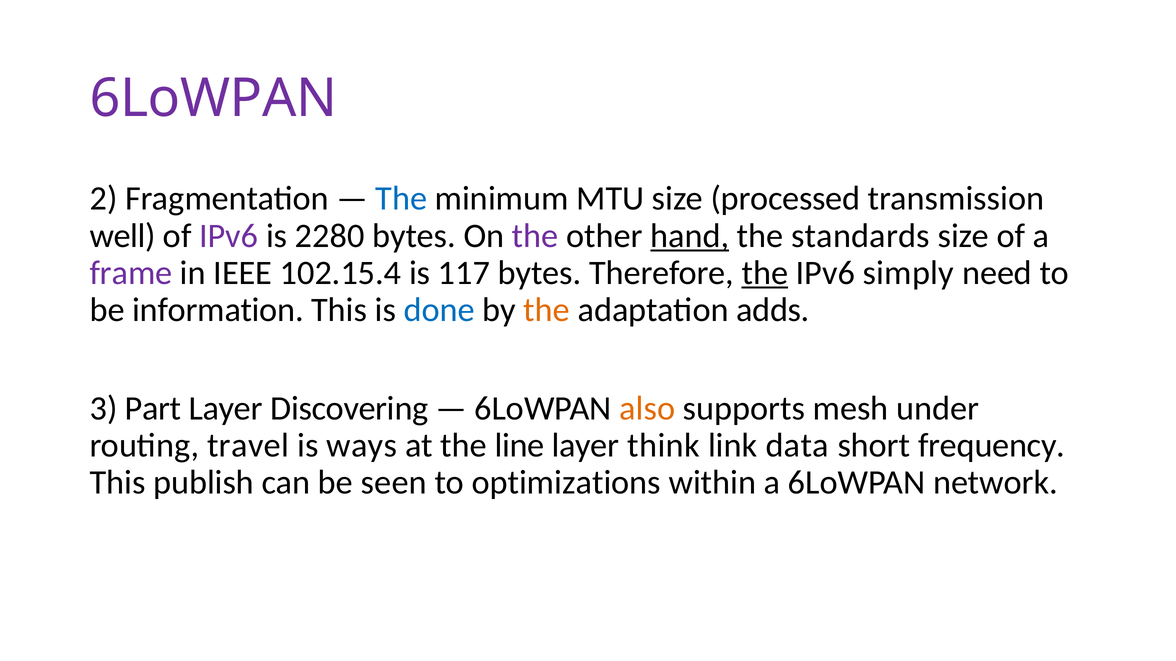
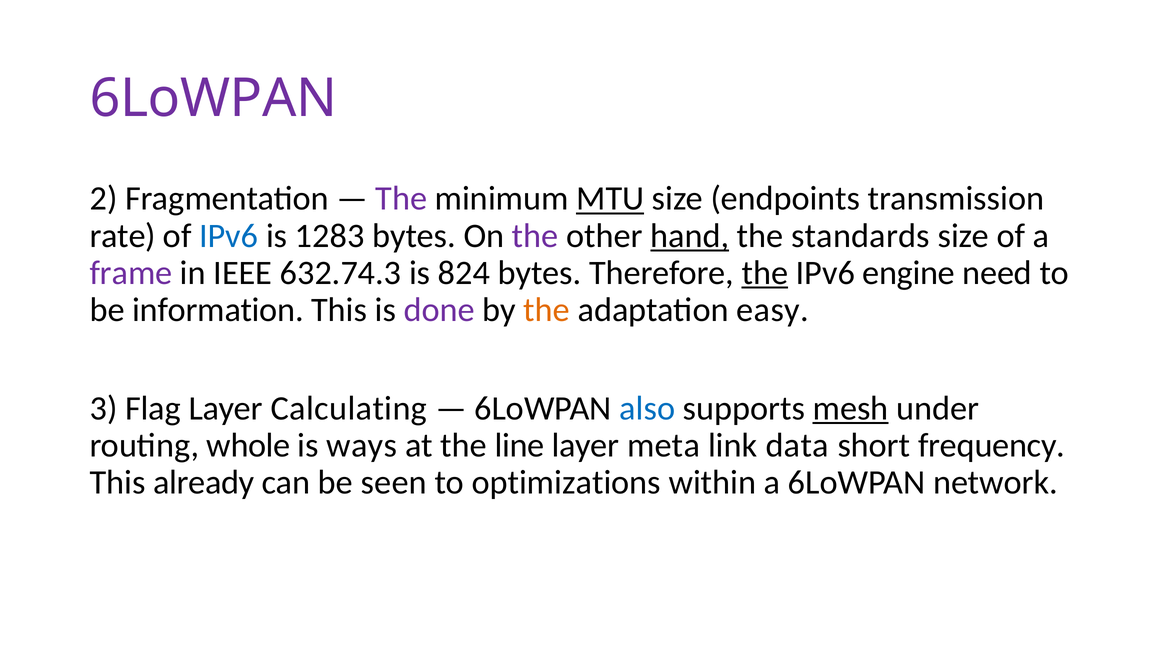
The colour: blue -> purple (401, 199)
MTU underline: none -> present (610, 199)
processed: processed -> endpoints (785, 199)
well: well -> rate (123, 236)
IPv6 colour: purple -> blue (229, 236)
2280: 2280 -> 1283 (330, 236)
102.15.4: 102.15.4 -> 632.74.3 (341, 273)
117: 117 -> 824 (464, 273)
simply: simply -> engine (909, 273)
done colour: blue -> purple (439, 310)
adds: adds -> easy (773, 310)
Part: Part -> Flag (153, 409)
Discovering: Discovering -> Calculating (349, 409)
also colour: orange -> blue (647, 409)
mesh underline: none -> present (851, 409)
travel: travel -> whole (248, 446)
think: think -> meta (664, 446)
publish: publish -> already (204, 483)
